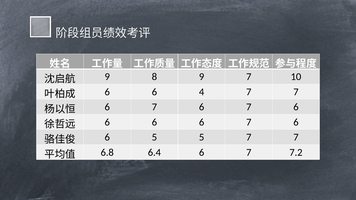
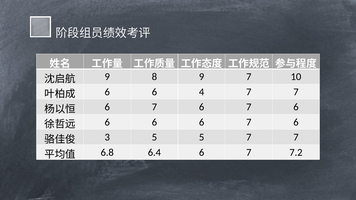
6: 6 -> 3 (107, 137)
